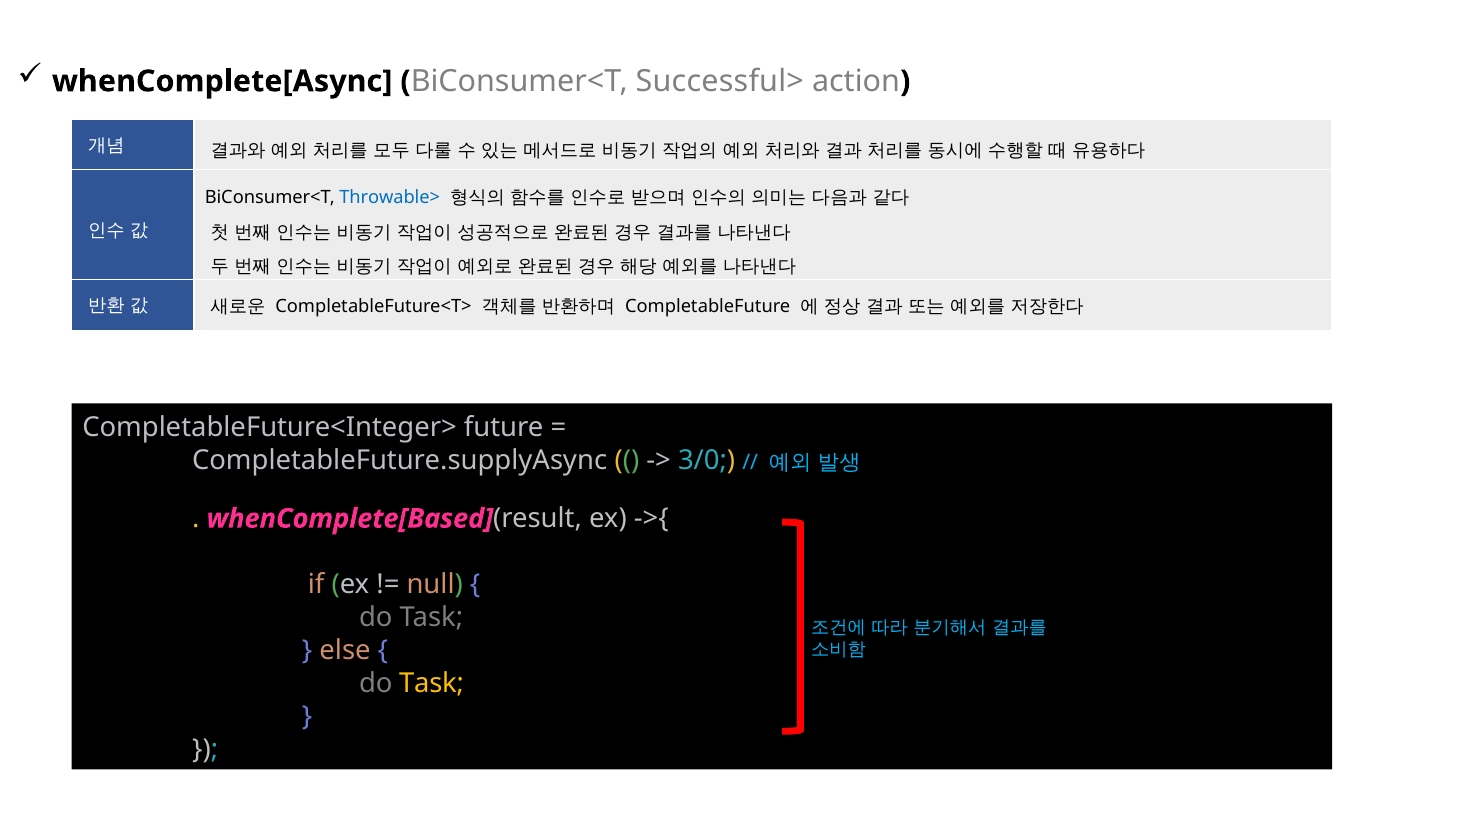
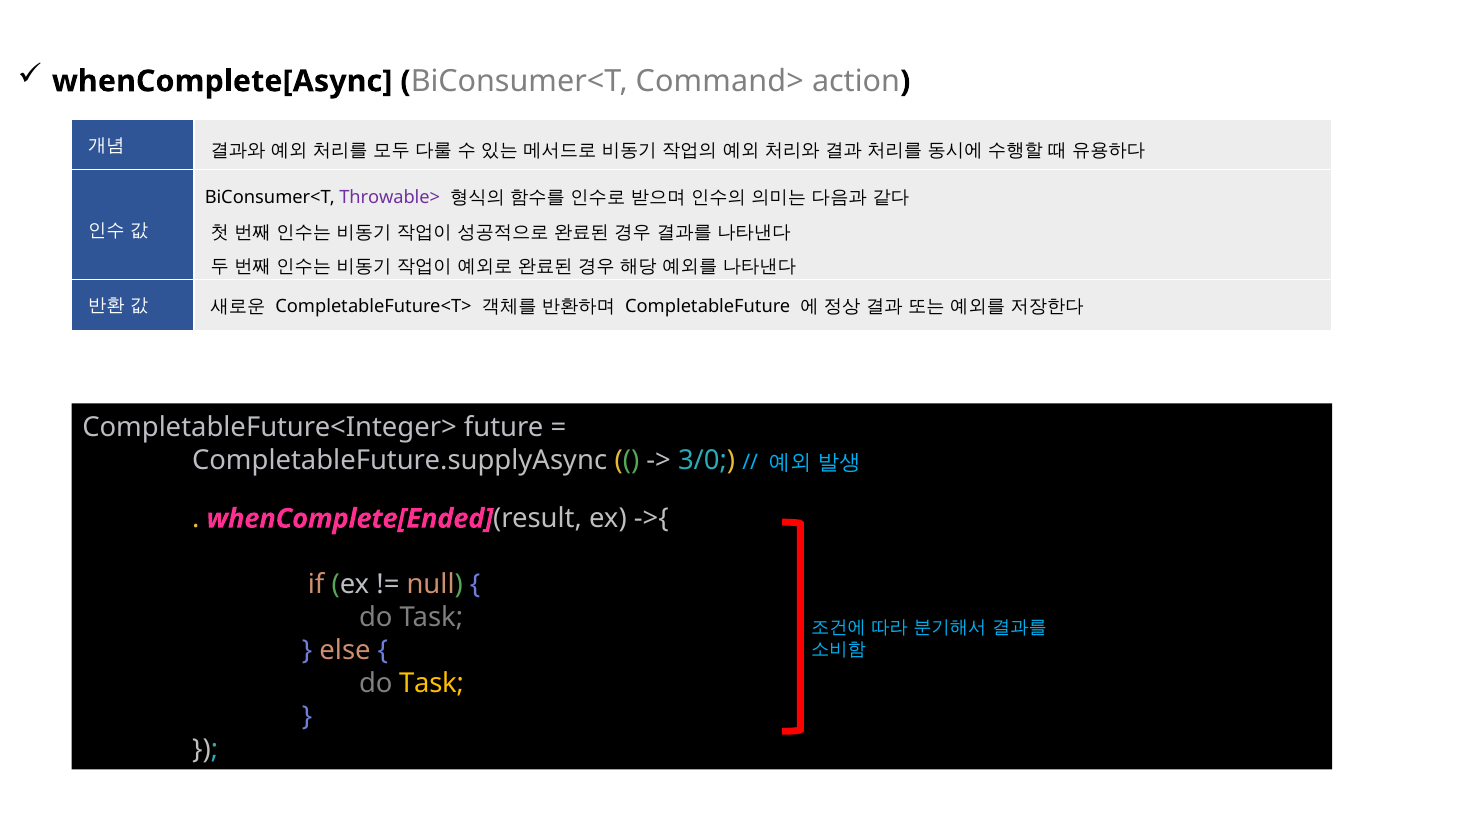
Successful>: Successful> -> Command> (720, 81)
Throwable> colour: blue -> purple (390, 198)
whenComplete[Based: whenComplete[Based -> whenComplete[Ended (350, 518)
